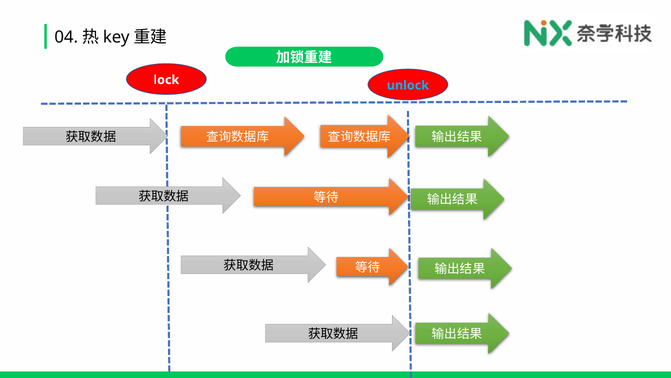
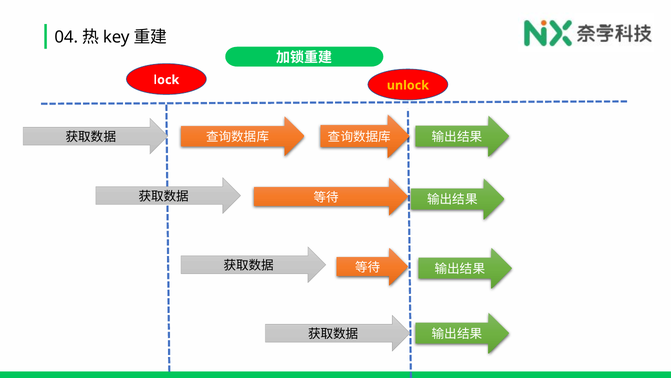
unlock colour: light blue -> yellow (408, 85)
